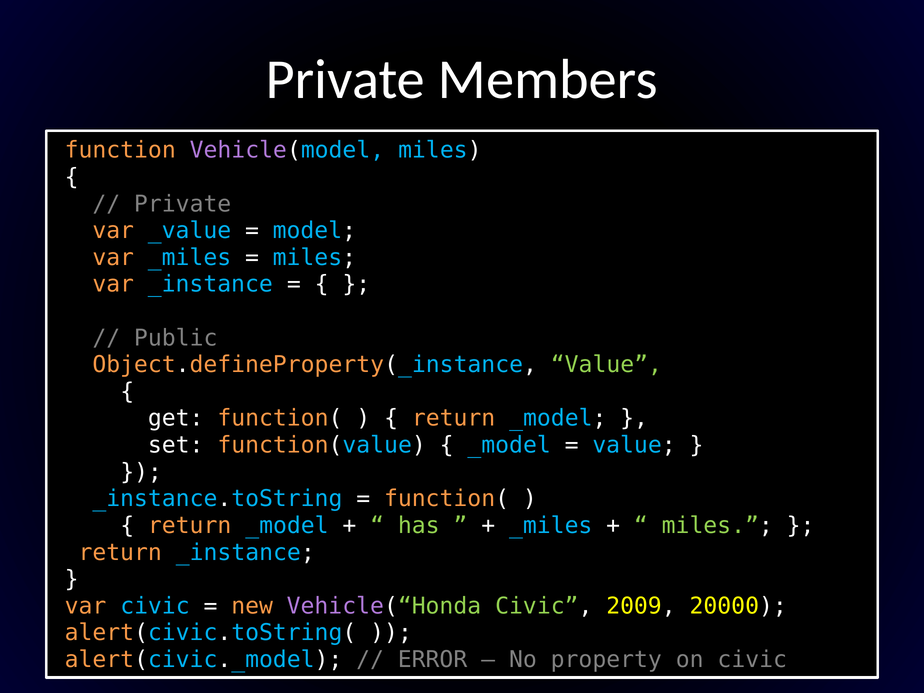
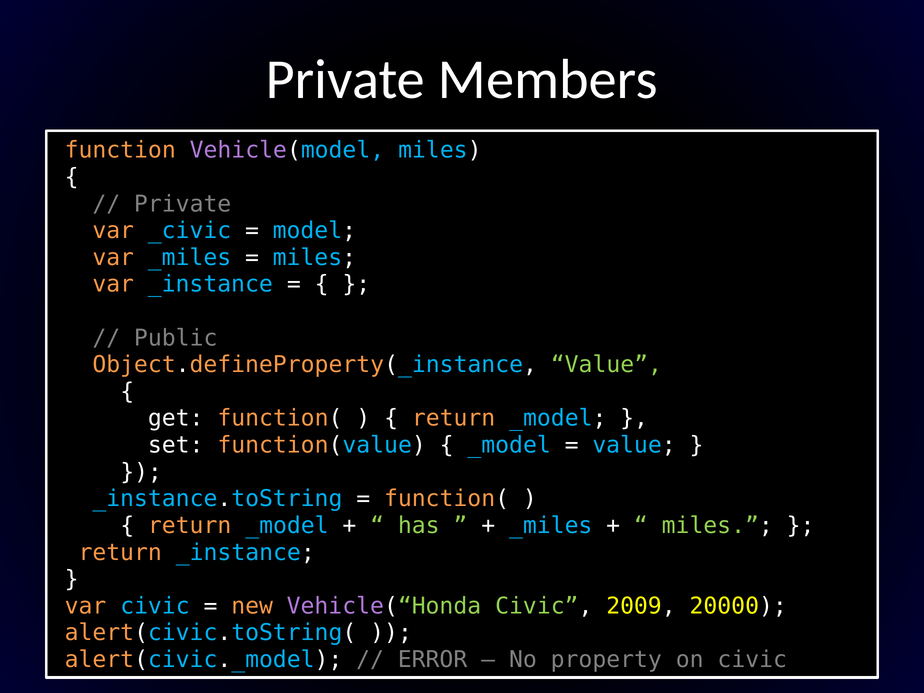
_value: _value -> _civic (190, 231)
